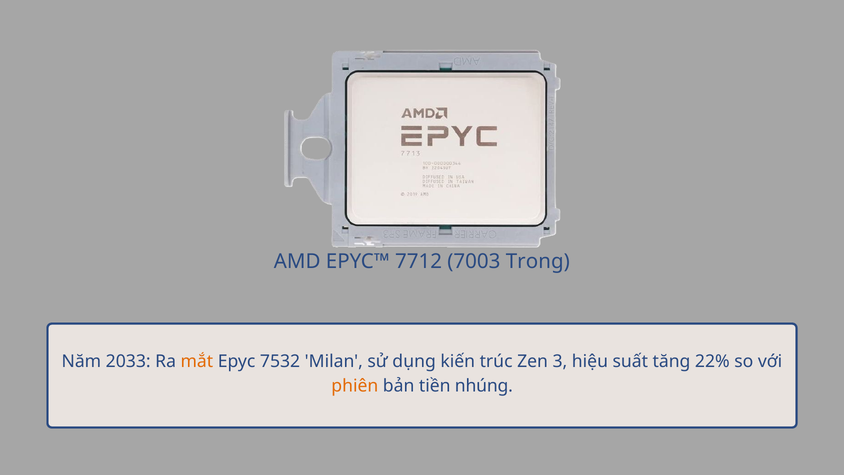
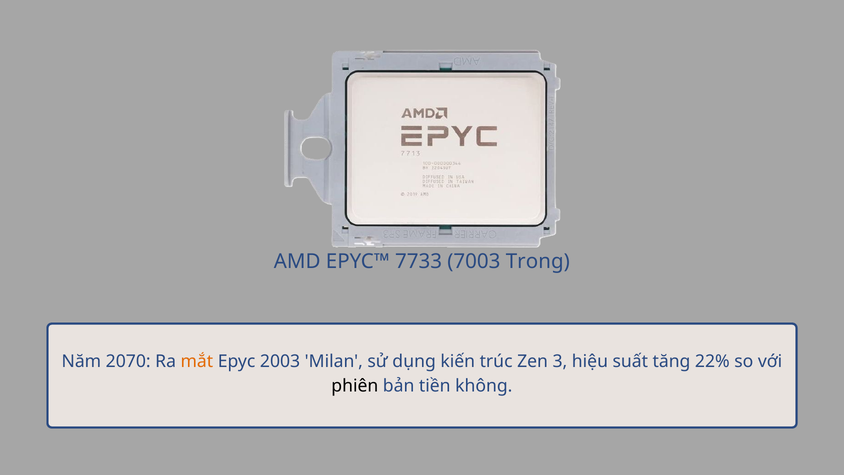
7712: 7712 -> 7733 (419, 261)
2033: 2033 -> 2070 (128, 361)
7532: 7532 -> 2003 (280, 361)
phiên colour: orange -> black (355, 386)
nhúng: nhúng -> không (484, 386)
